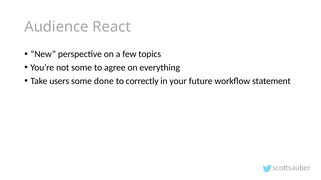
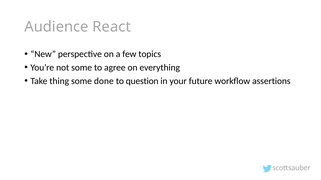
users: users -> thing (59, 81)
correctly: correctly -> question (142, 81)
statement: statement -> assertions (271, 81)
